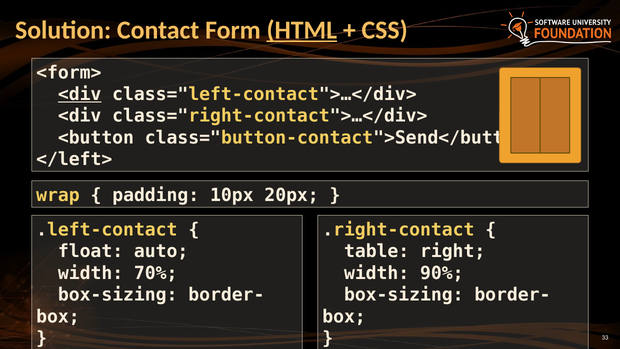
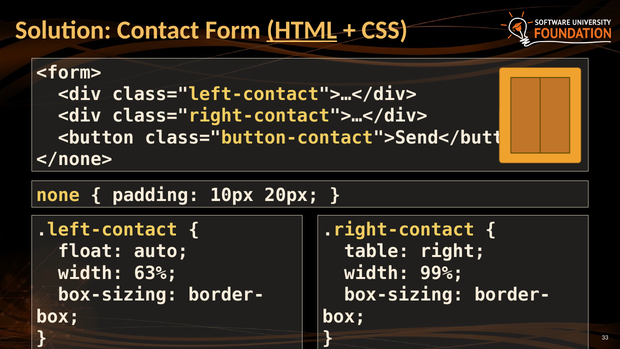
<div underline: present -> none (80, 94)
</left>: </left> -> </none> (74, 159)
wrap: wrap -> none (58, 195)
70%: 70% -> 63% (156, 273)
90%: 90% -> 99% (442, 273)
